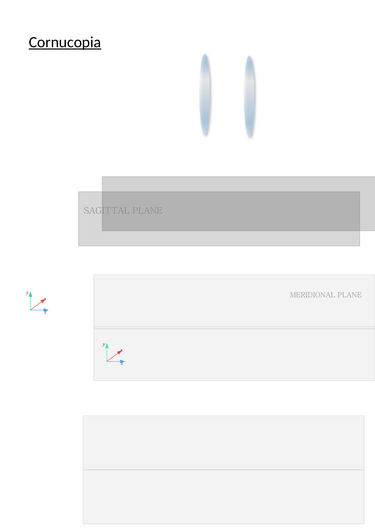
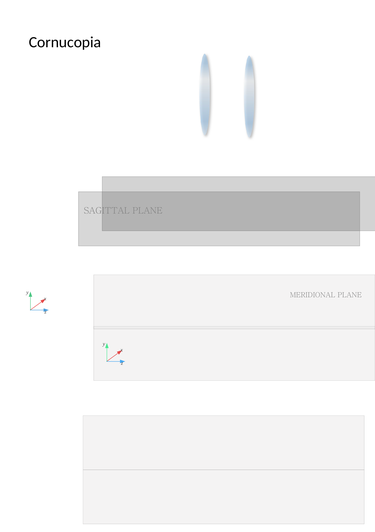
Cornucopia underline: present -> none (65, 42)
